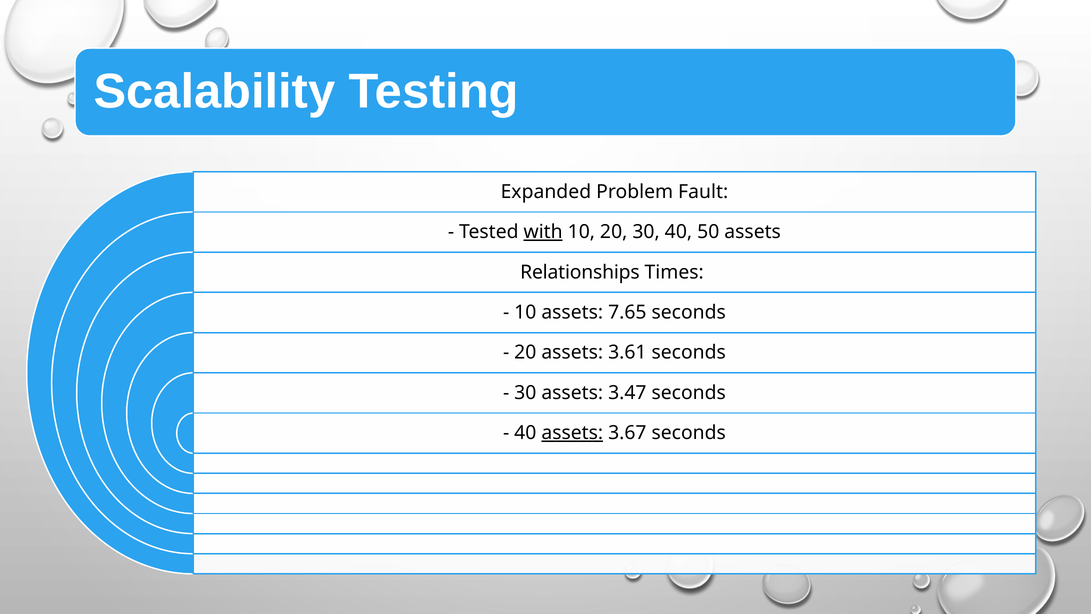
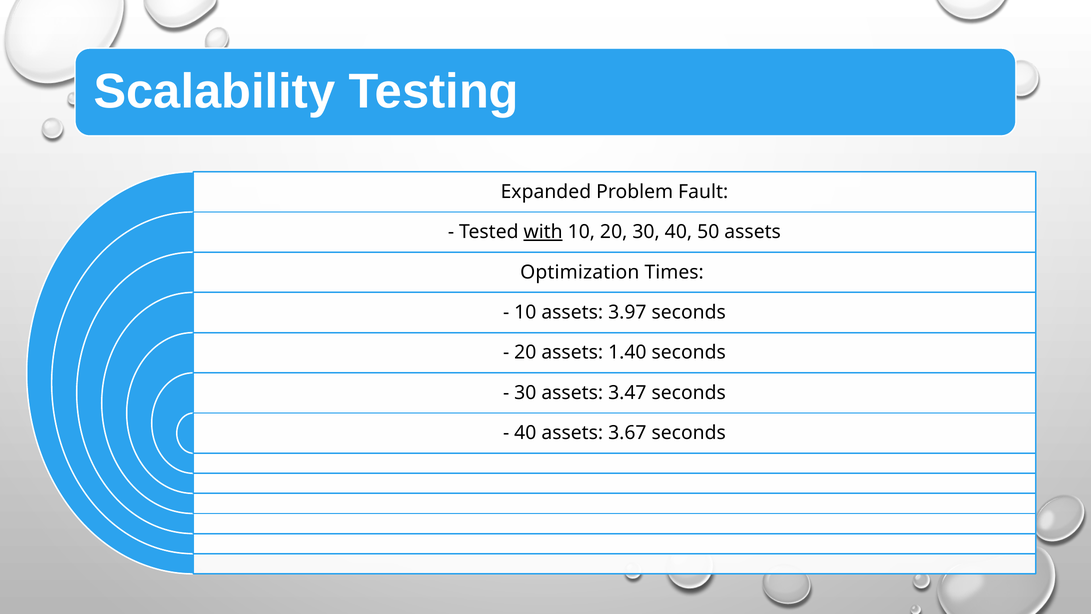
Relationships: Relationships -> Optimization (580, 272)
7.65: 7.65 -> 3.97 (627, 312)
3.61: 3.61 -> 1.40 (627, 352)
assets underline: present -> none (572, 433)
